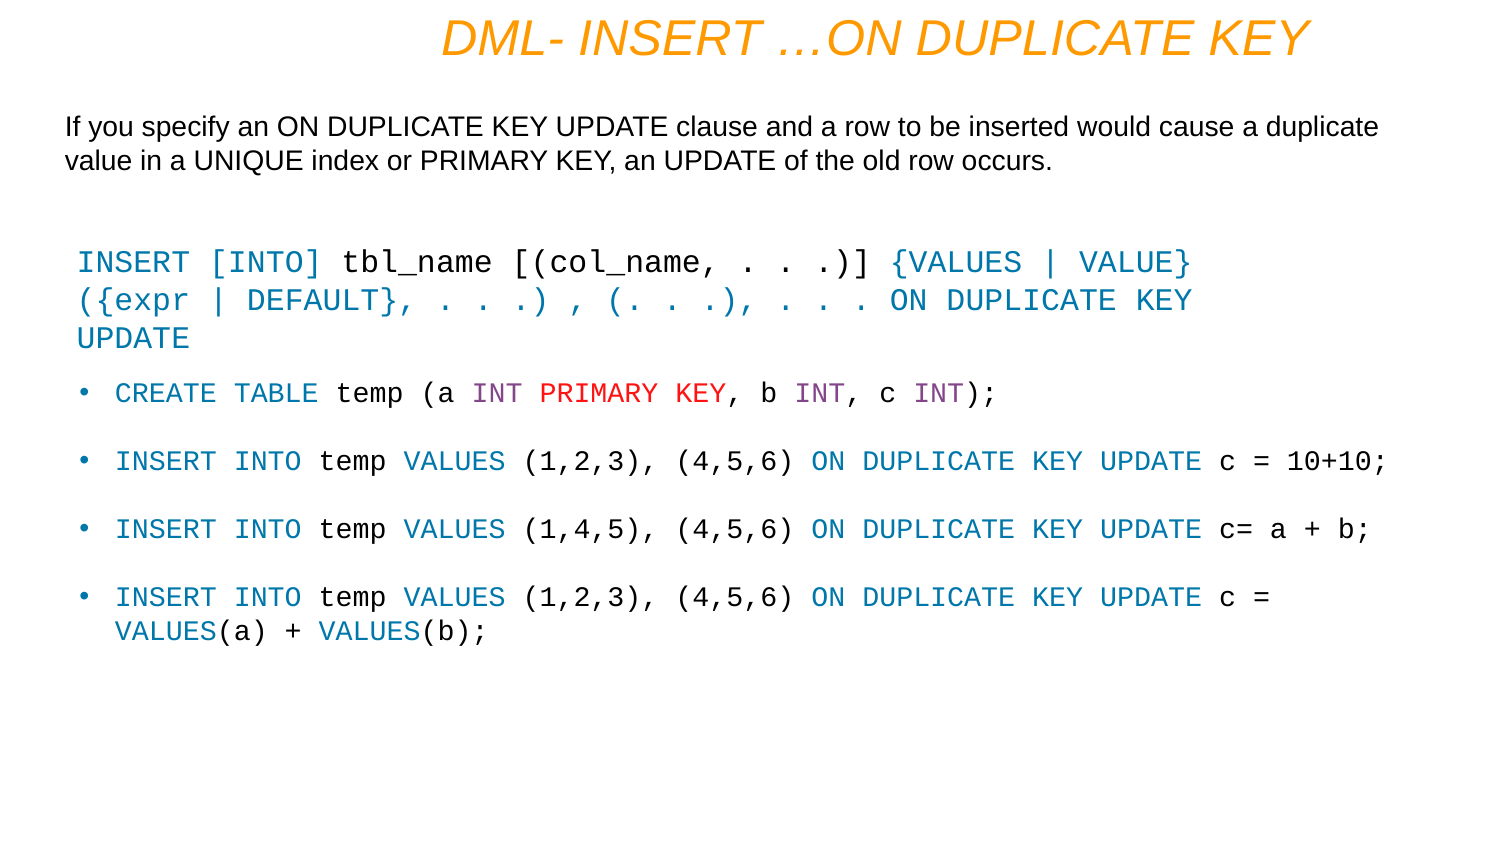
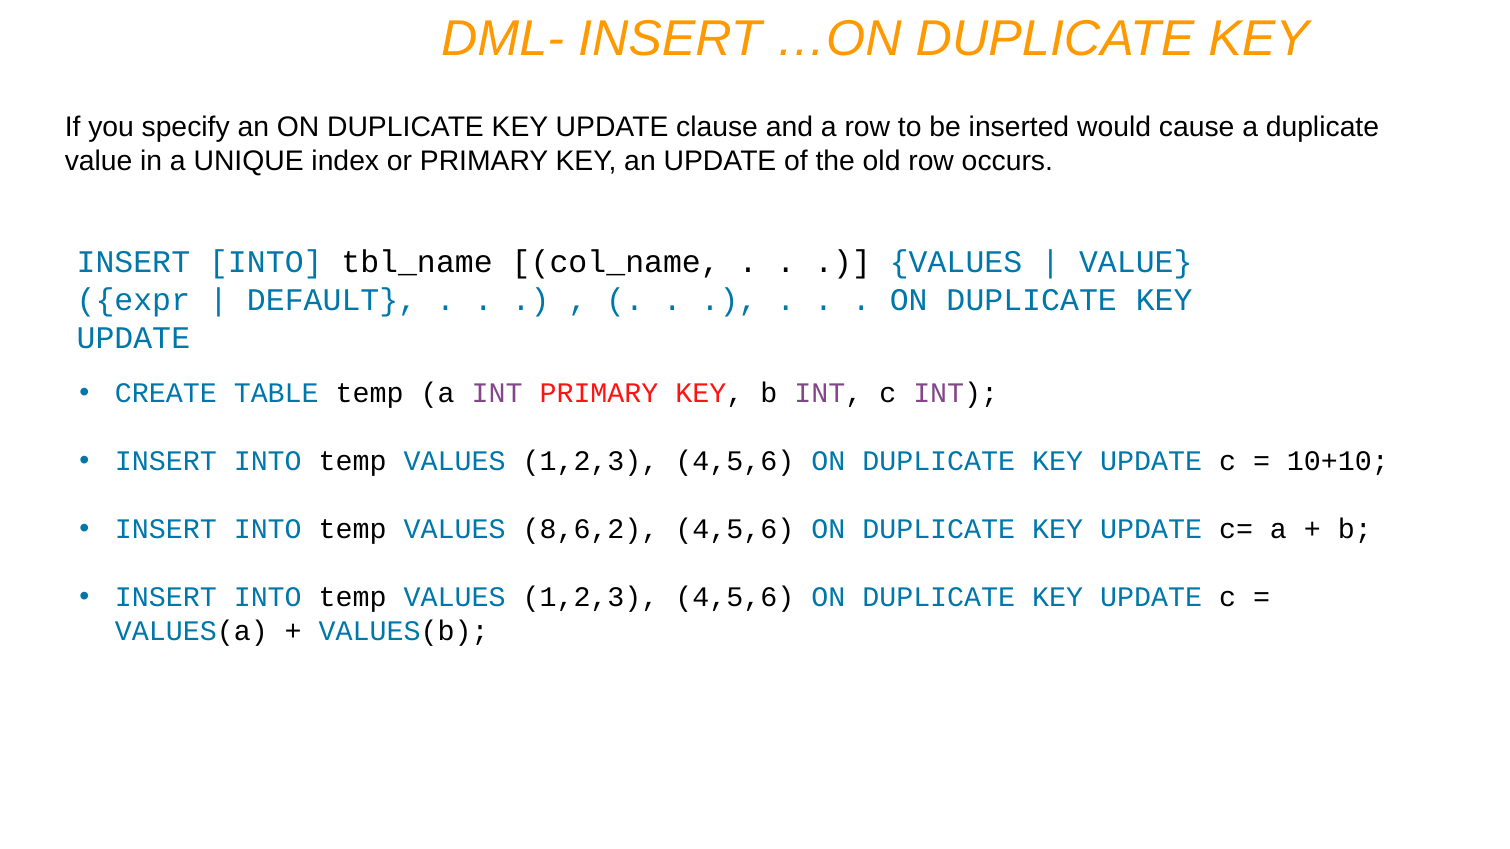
1,4,5: 1,4,5 -> 8,6,2 (590, 530)
